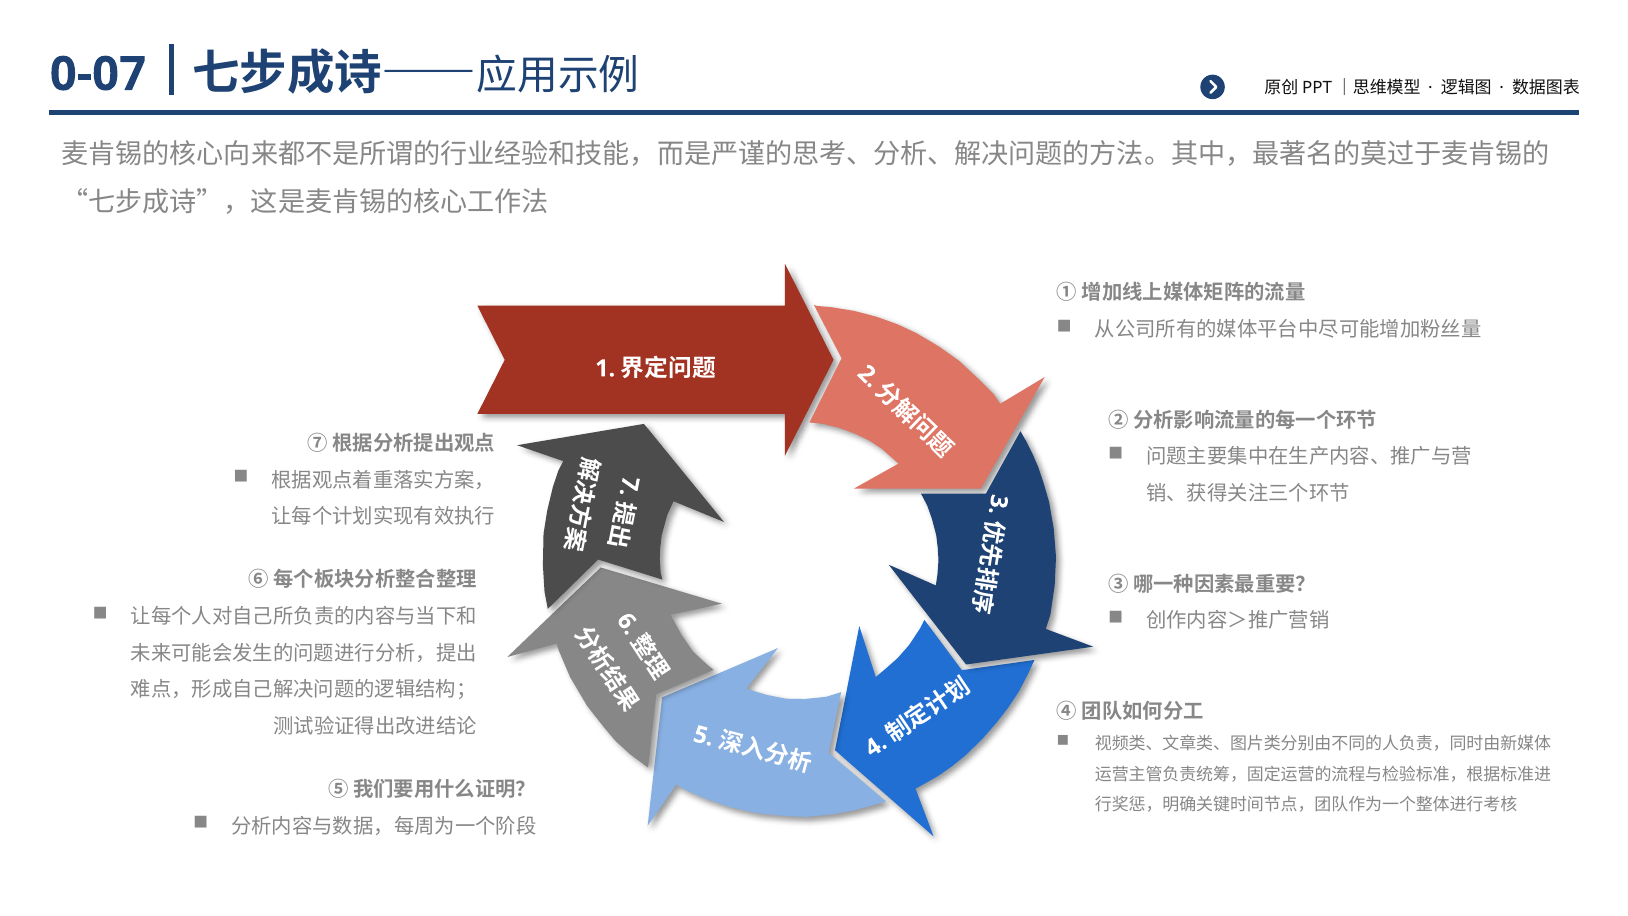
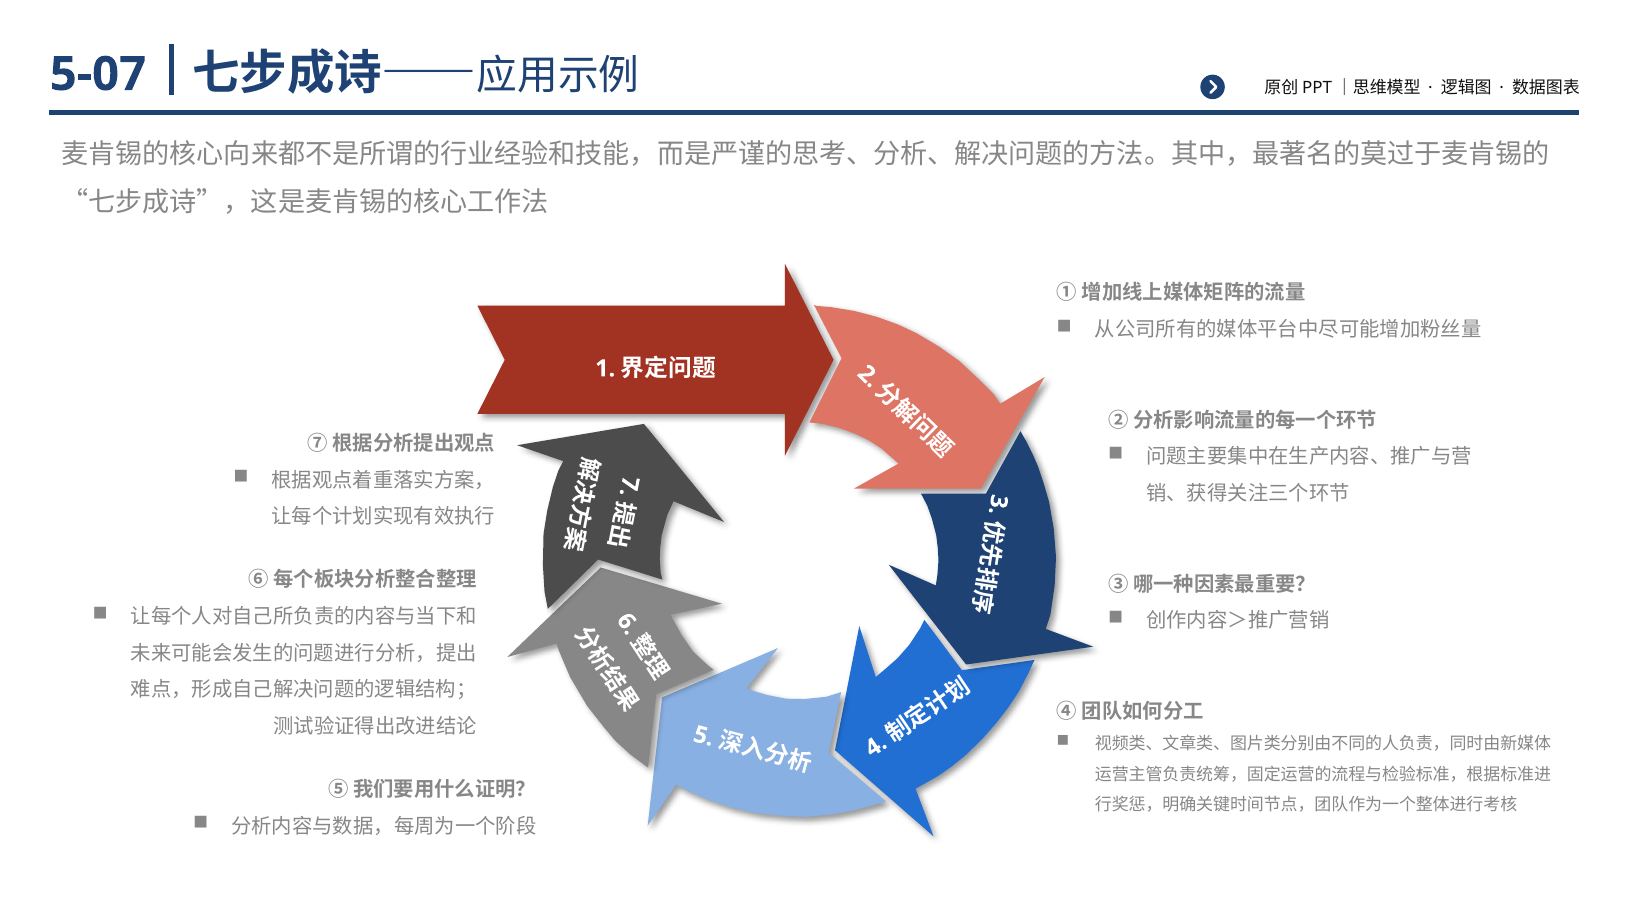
0-07: 0-07 -> 5-07 (98, 74)
